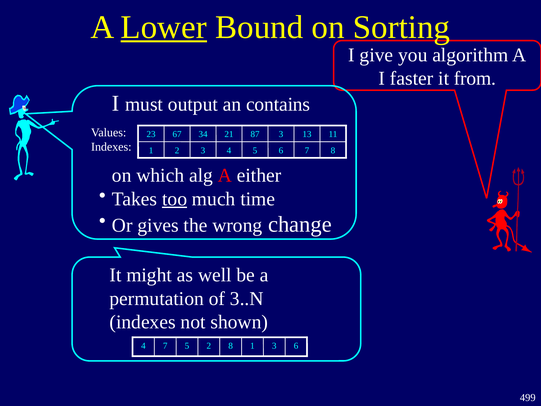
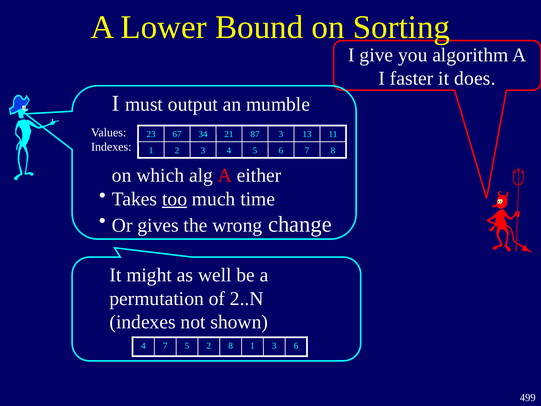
Lower underline: present -> none (164, 27)
from: from -> does (475, 78)
contains: contains -> mumble (278, 104)
3..N: 3..N -> 2..N (247, 298)
